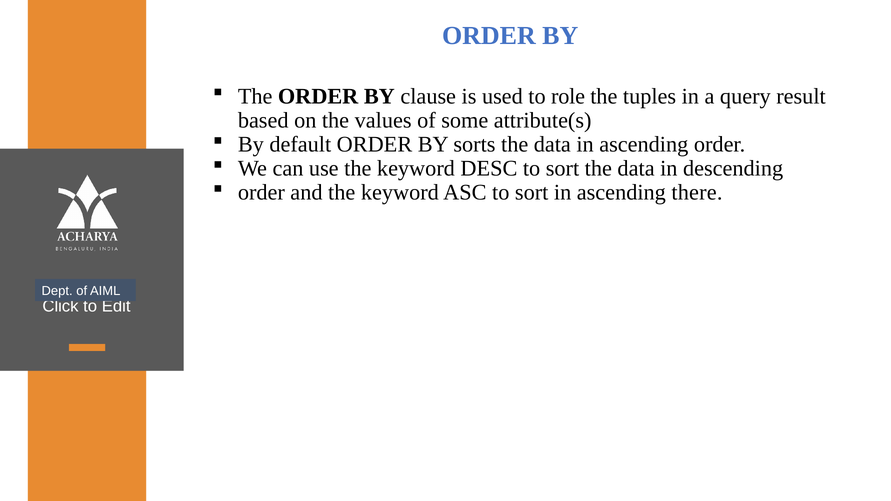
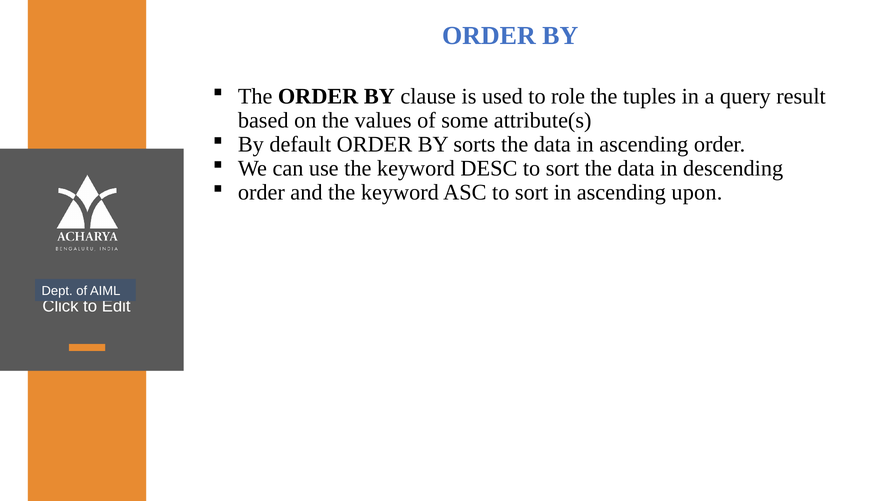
there: there -> upon (697, 193)
